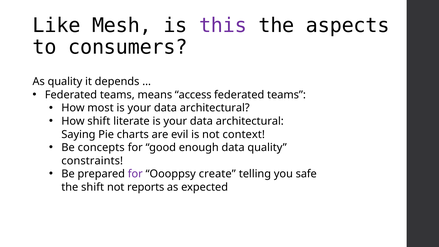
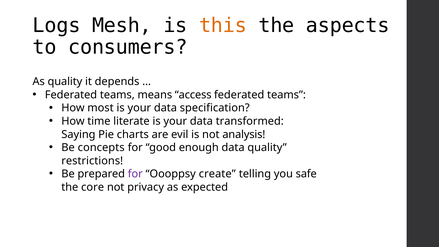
Like: Like -> Logs (57, 26)
this colour: purple -> orange (223, 26)
architectural: architectural -> specification (215, 108)
How shift: shift -> time (99, 121)
architectural: architectural -> transformed (250, 121)
context: context -> analysis (244, 134)
constraints: constraints -> restrictions (92, 161)
the shift: shift -> core (93, 187)
reports: reports -> privacy (146, 187)
